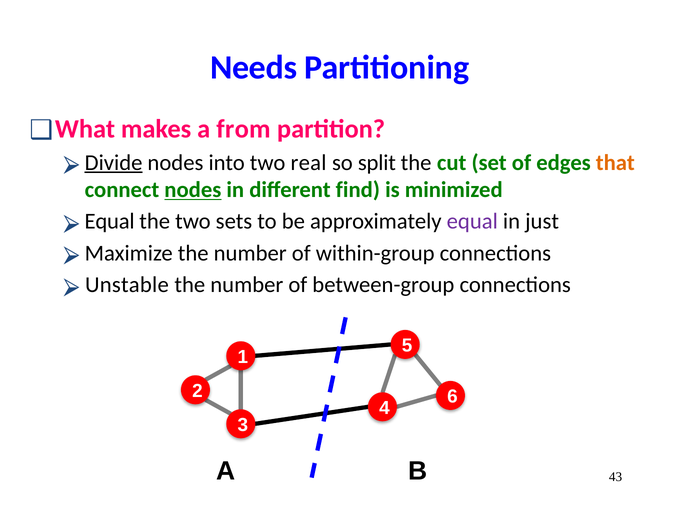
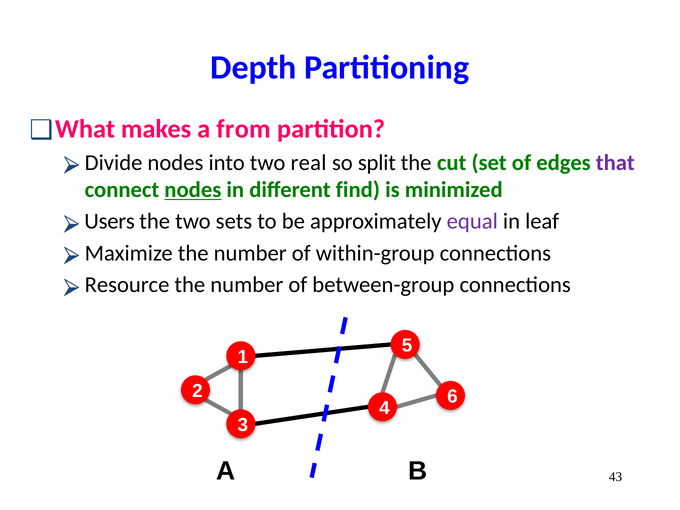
Needs: Needs -> Depth (253, 68)
Divide underline: present -> none (114, 163)
that colour: orange -> purple (615, 163)
Equal: Equal -> Users (110, 221)
just: just -> leaf (542, 221)
Unstable: Unstable -> Resource (127, 285)
